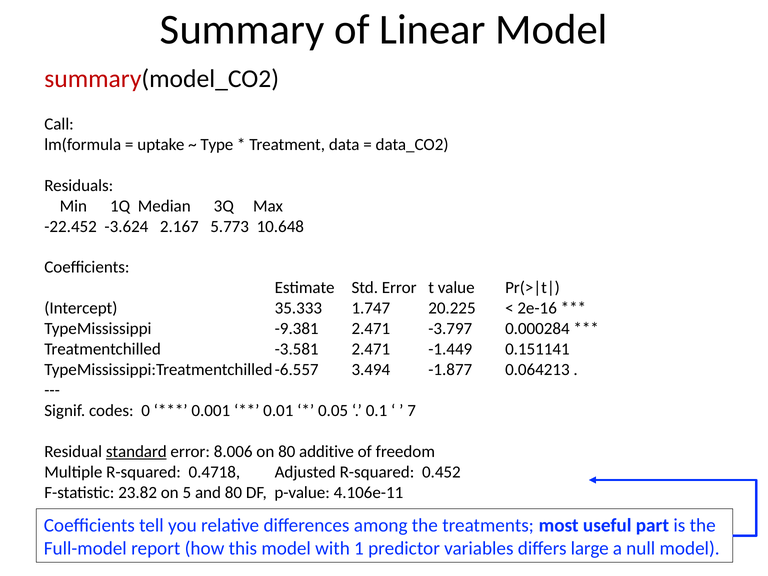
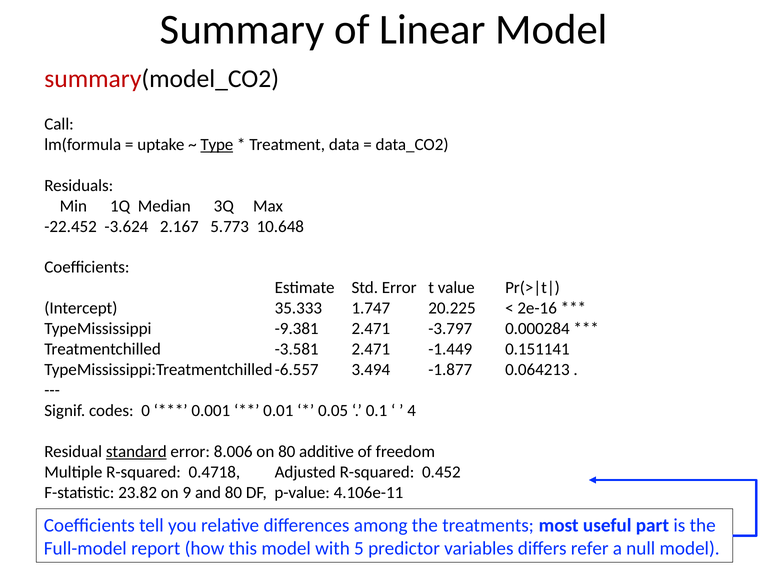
Type underline: none -> present (217, 145)
7: 7 -> 4 (412, 411)
5: 5 -> 9 (187, 493)
1: 1 -> 5 (359, 549)
large: large -> refer (590, 549)
